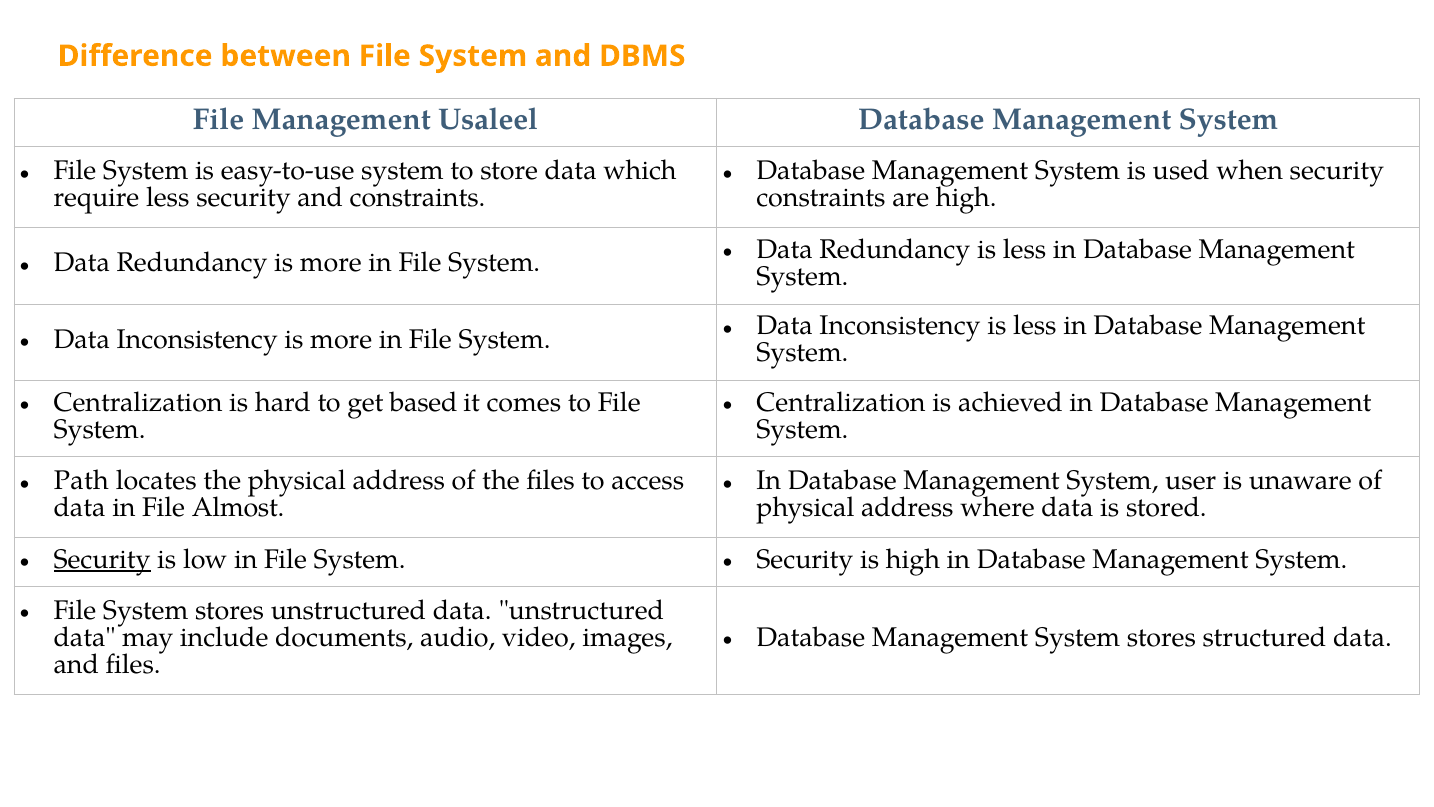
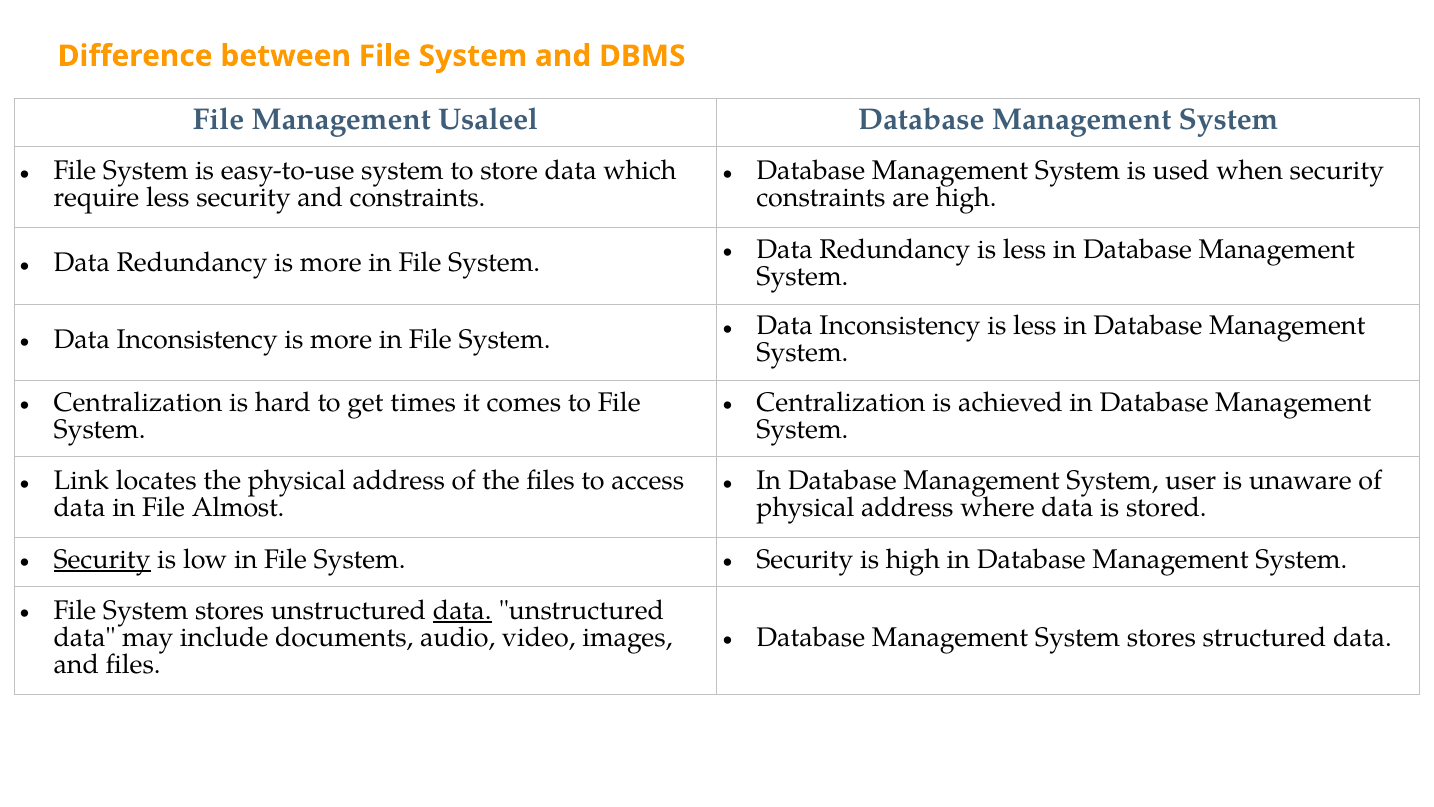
based: based -> times (423, 402)
Path: Path -> Link (81, 481)
data underline: none -> present (462, 610)
